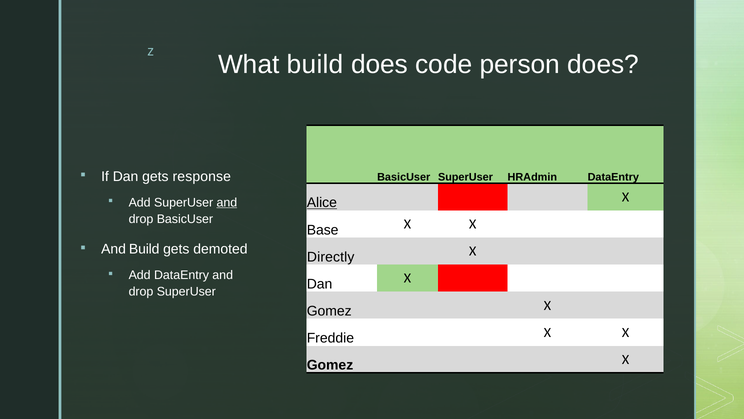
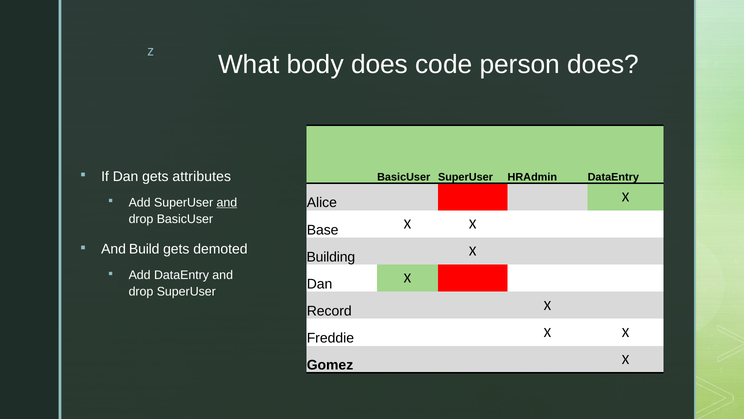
What build: build -> body (315, 65)
response: response -> attributes (202, 176)
Alice underline: present -> none (322, 203)
Directly: Directly -> Building (331, 257)
Gomez: Gomez -> Record (329, 311)
